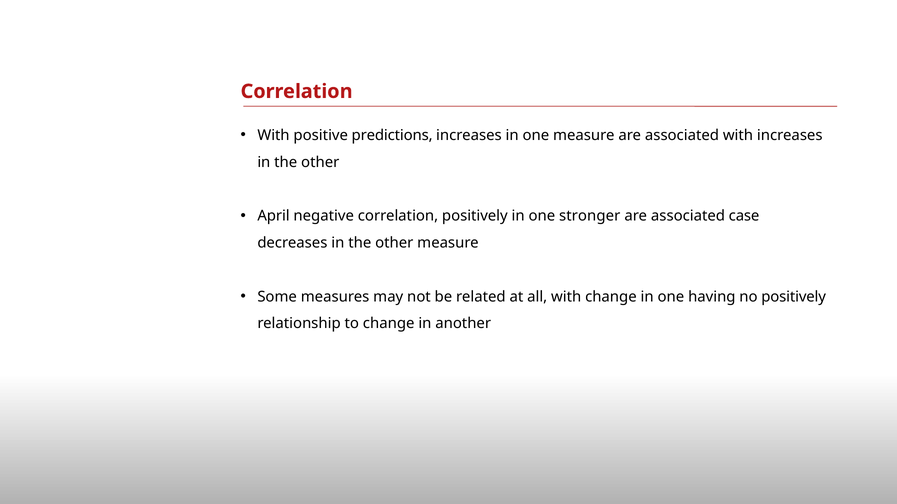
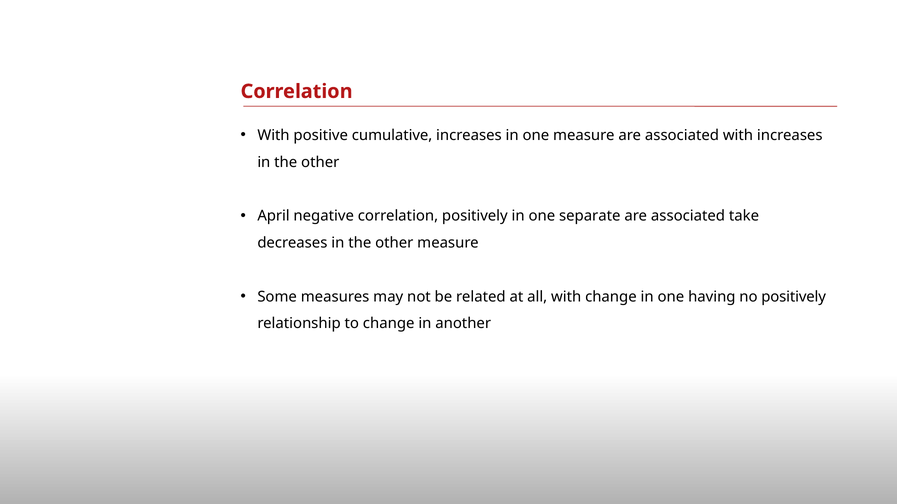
predictions: predictions -> cumulative (392, 136)
stronger: stronger -> separate (590, 216)
case: case -> take (744, 216)
